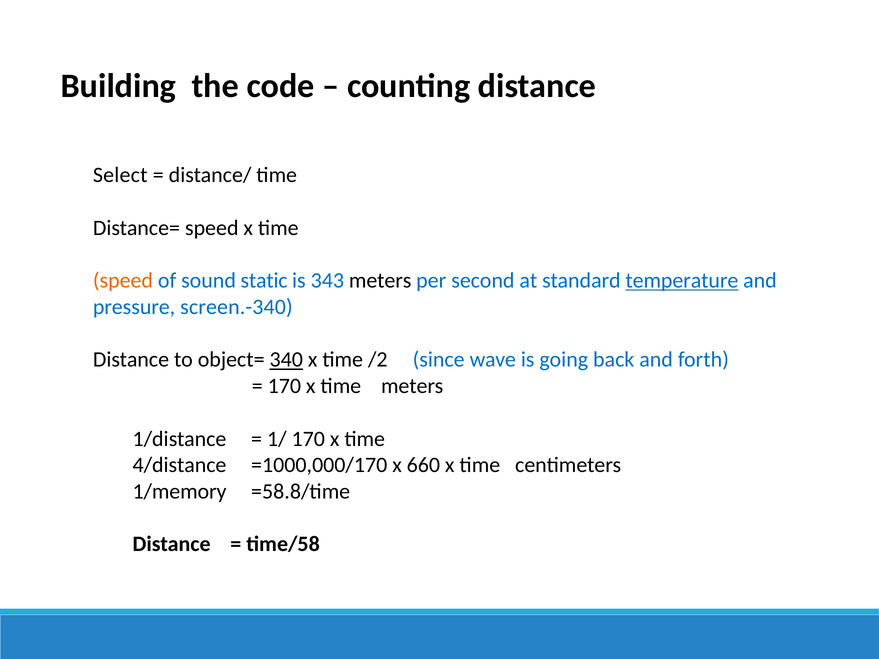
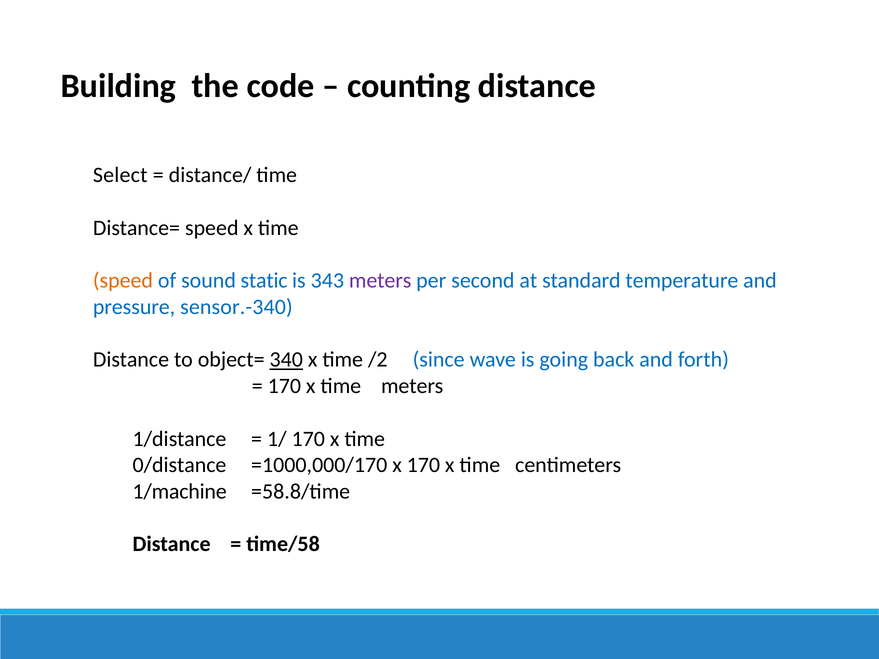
meters colour: black -> purple (380, 281)
temperature underline: present -> none (682, 281)
screen.-340: screen.-340 -> sensor.-340 (236, 307)
4/distance: 4/distance -> 0/distance (180, 465)
x 660: 660 -> 170 (423, 465)
1/memory: 1/memory -> 1/machine (180, 492)
